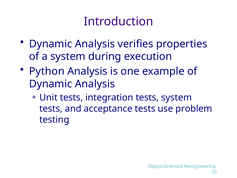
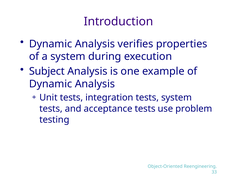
Python: Python -> Subject (47, 71)
